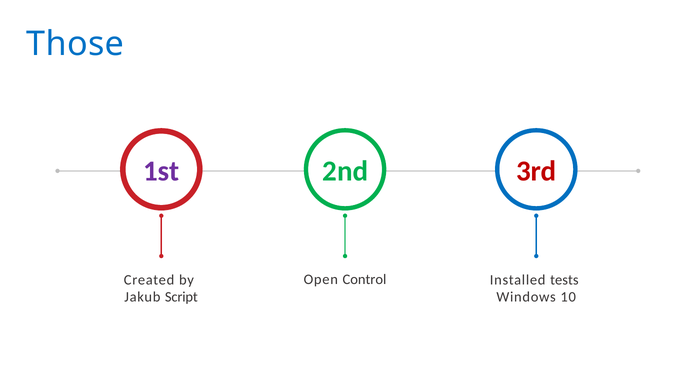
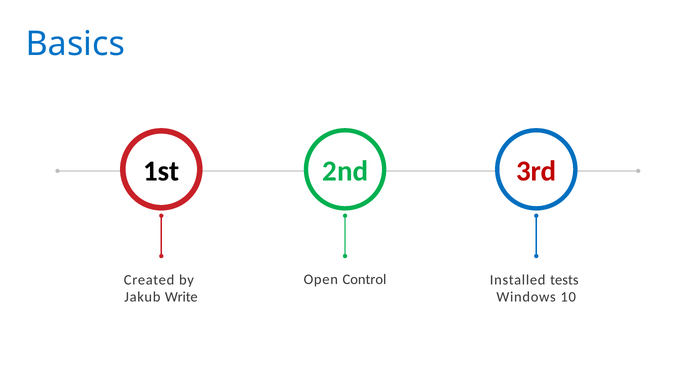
Those: Those -> Basics (75, 44)
1st colour: purple -> black (161, 172)
Script: Script -> Write (181, 298)
